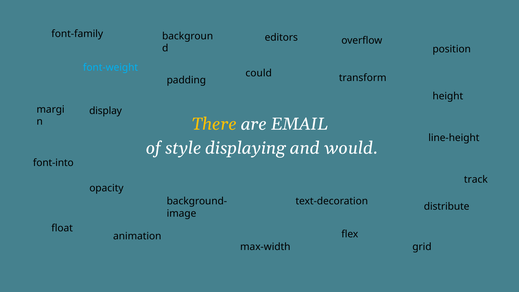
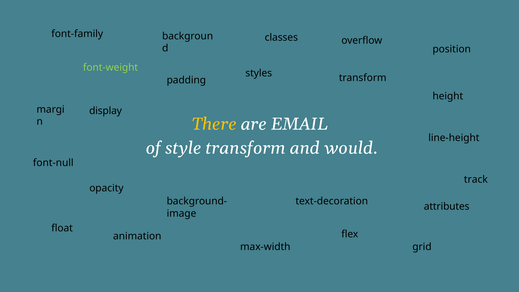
editors: editors -> classes (281, 37)
font-weight colour: light blue -> light green (111, 68)
could: could -> styles (259, 73)
style displaying: displaying -> transform (246, 148)
font-into: font-into -> font-null (53, 163)
distribute: distribute -> attributes (447, 206)
